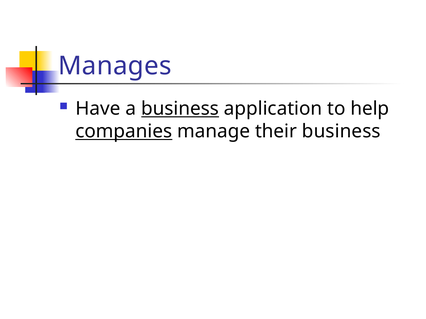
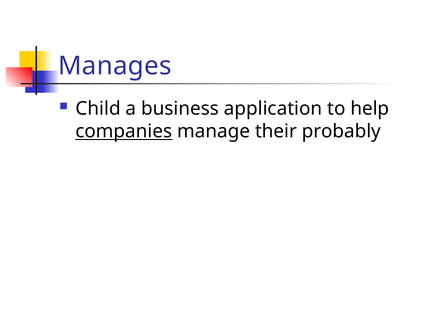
Have: Have -> Child (98, 109)
business underline: present -> none (180, 109)
their business: business -> probably (341, 132)
